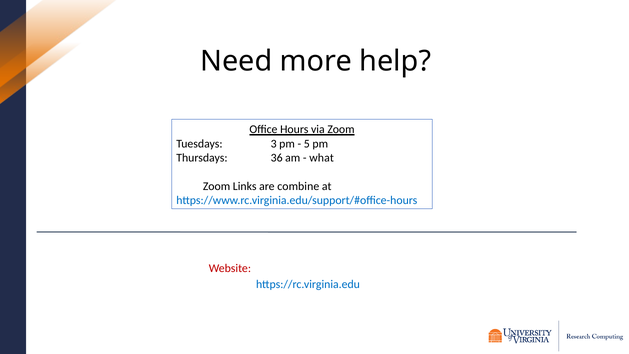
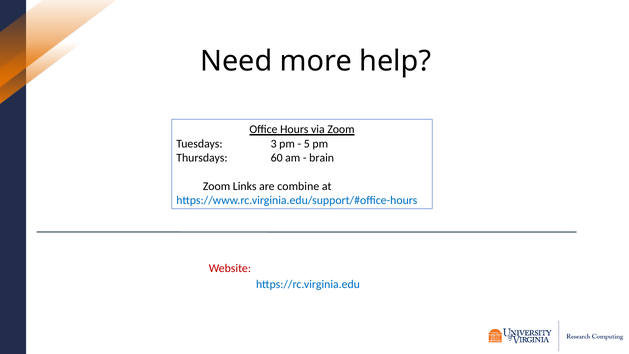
36: 36 -> 60 (277, 158)
what: what -> brain (322, 158)
